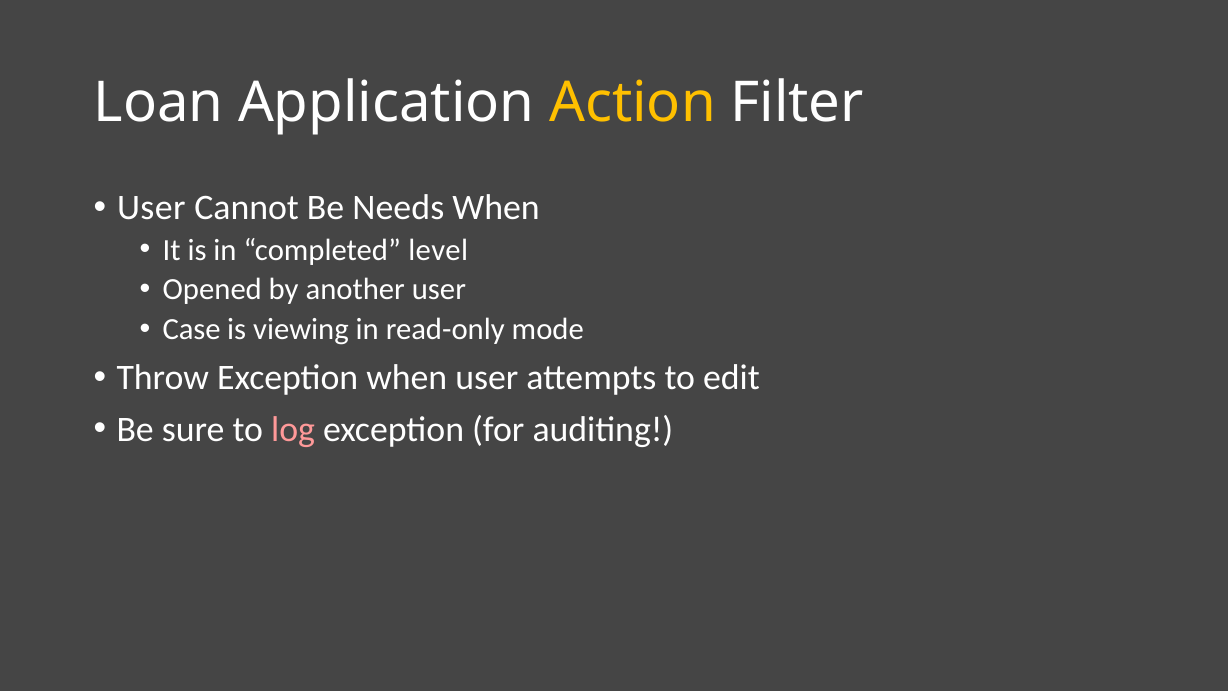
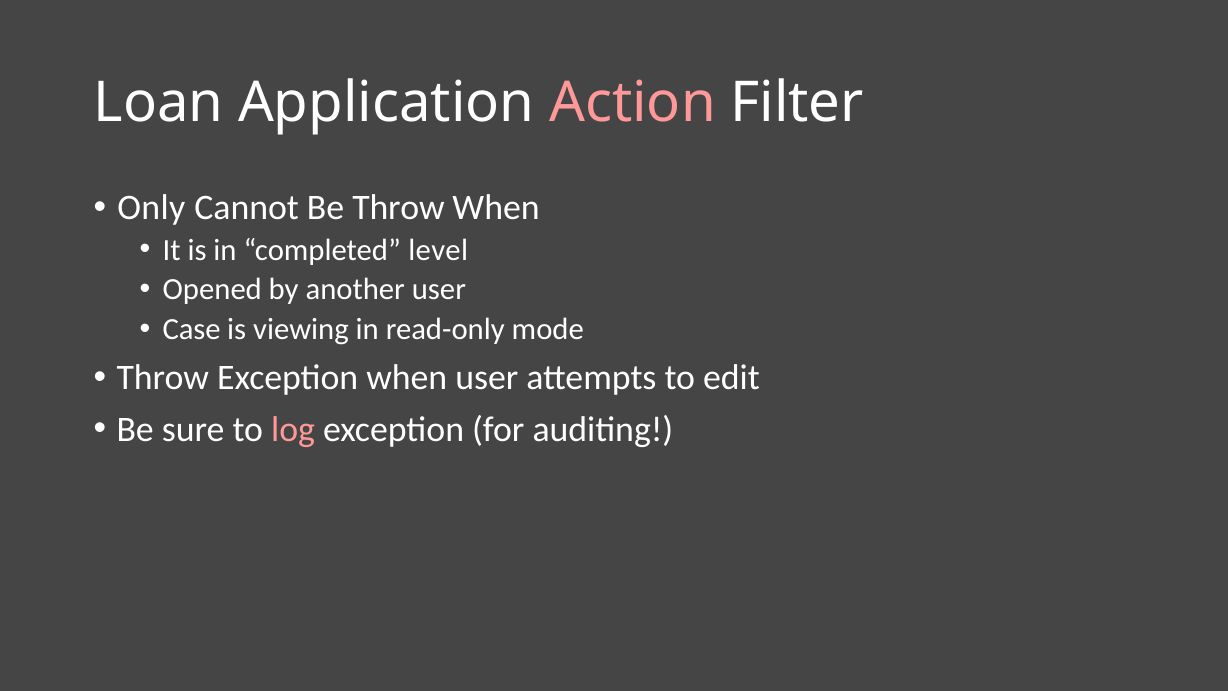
Action colour: yellow -> pink (632, 103)
User: User -> Only (151, 208)
Be Needs: Needs -> Throw (398, 208)
